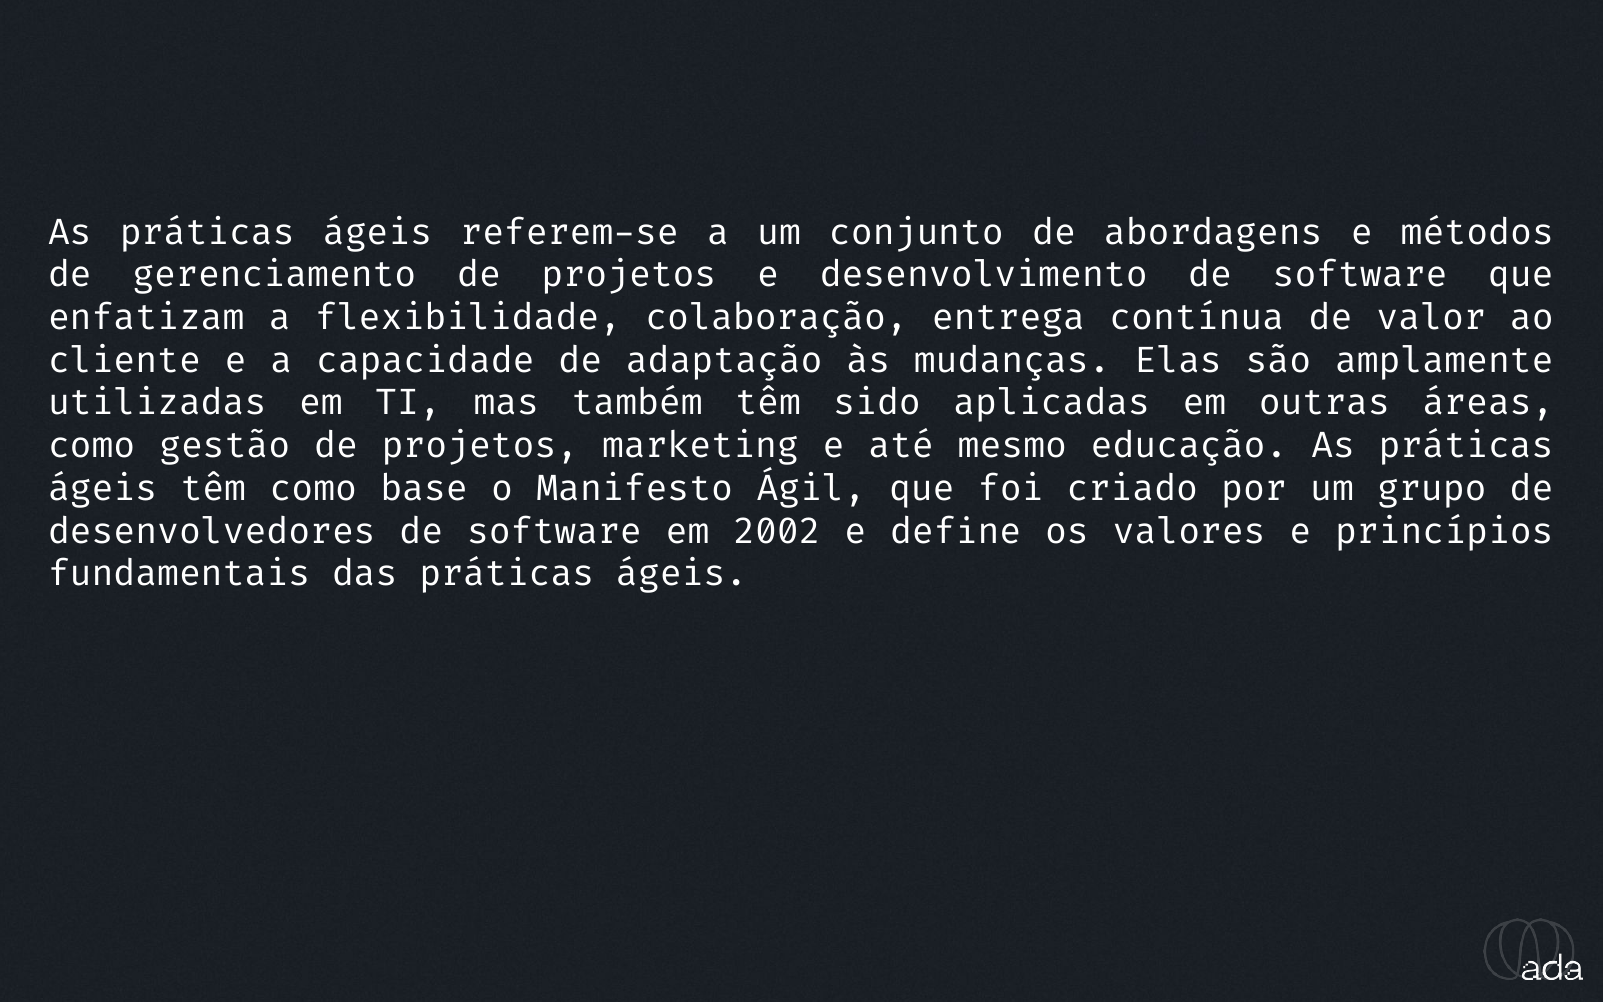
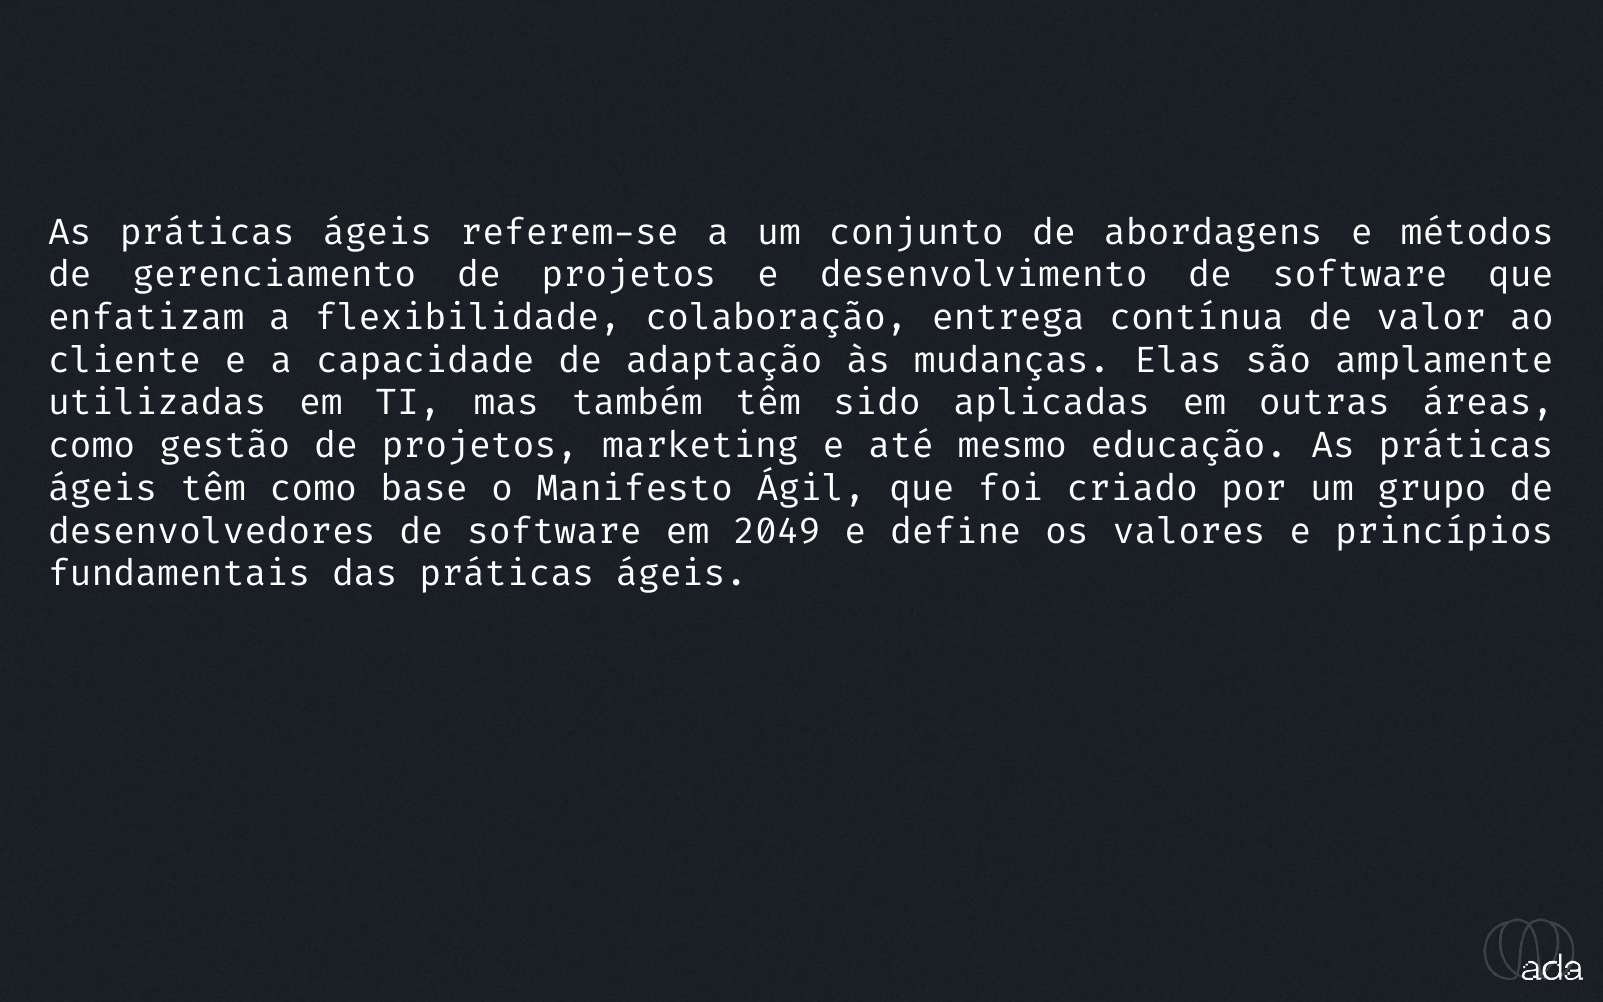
2002: 2002 -> 2049 (777, 531)
